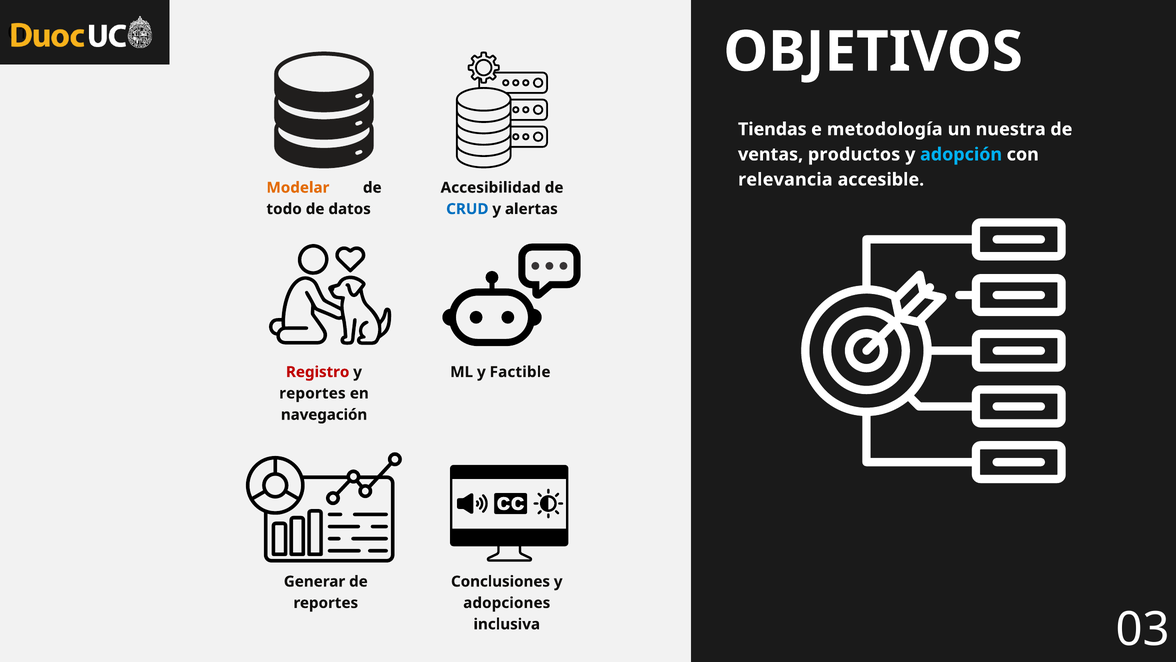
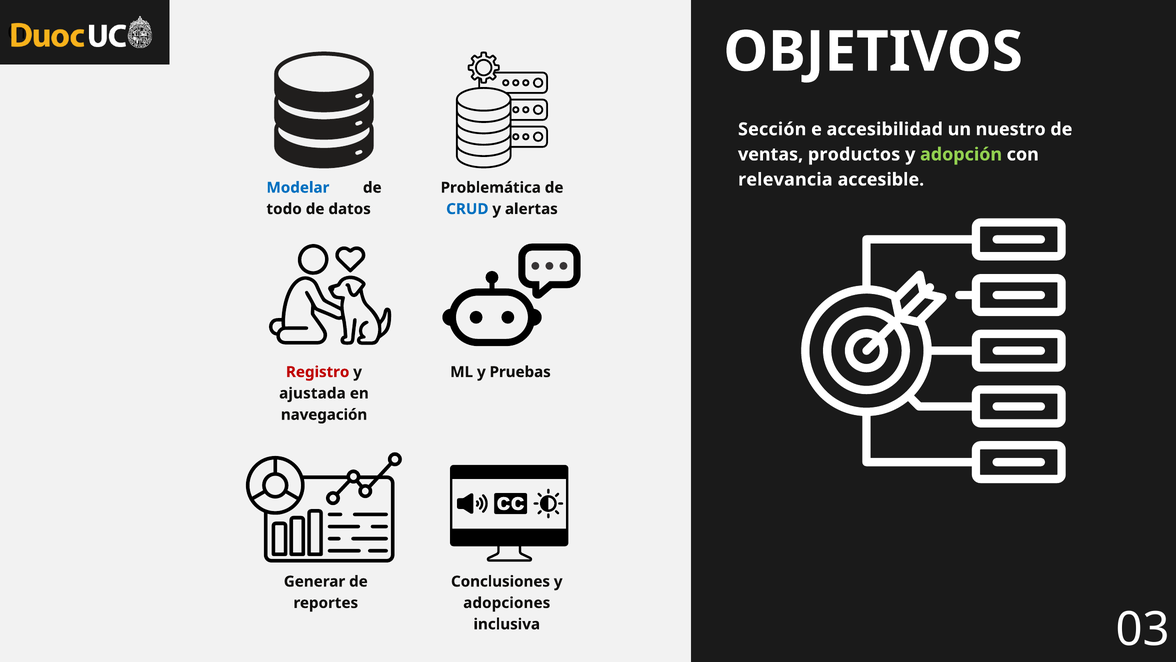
Tiendas: Tiendas -> Sección (772, 129)
metodología: metodología -> accesibilidad (885, 129)
nuestra: nuestra -> nuestro (1011, 129)
adopción colour: light blue -> light green (961, 154)
Modelar colour: orange -> blue (298, 188)
Accesibilidad: Accesibilidad -> Problemática (491, 188)
Factible: Factible -> Pruebas (520, 372)
reportes: reportes -> ajustada (312, 393)
